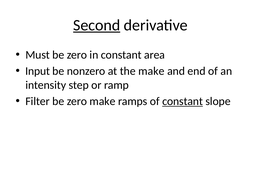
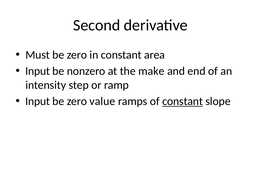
Second underline: present -> none (97, 25)
Filter: Filter -> Input (38, 101)
zero make: make -> value (102, 101)
